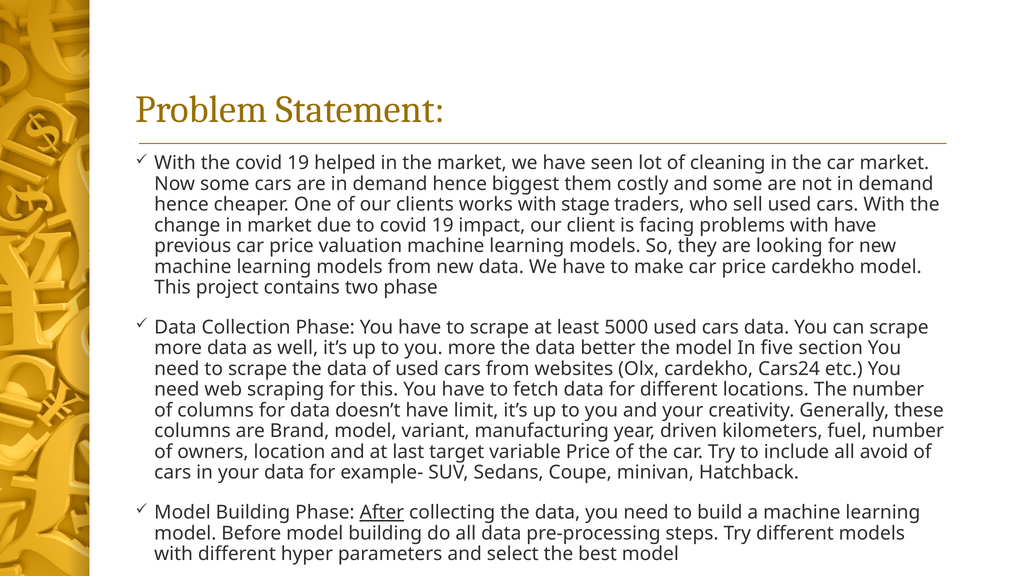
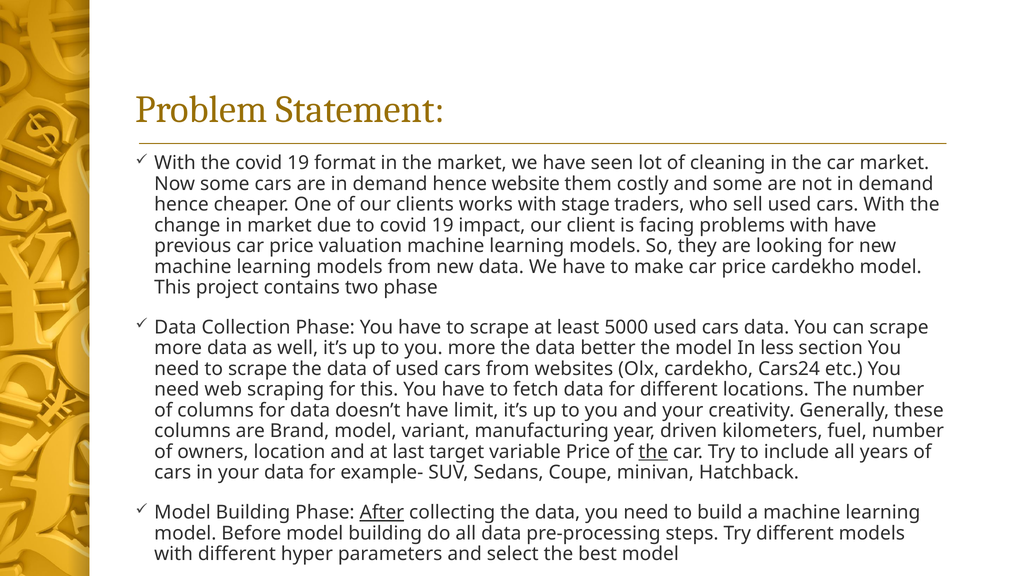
helped: helped -> format (345, 163)
biggest: biggest -> website (526, 184)
five: five -> less (777, 348)
the underline: none -> present (653, 452)
avoid: avoid -> years (884, 452)
